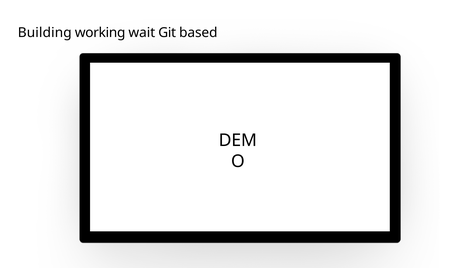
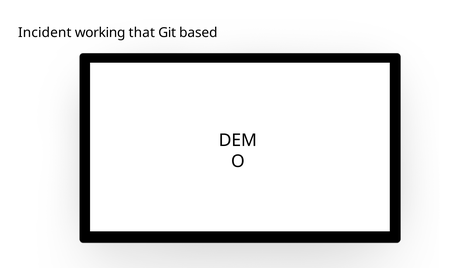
Building: Building -> Incident (45, 33)
wait: wait -> that (142, 33)
